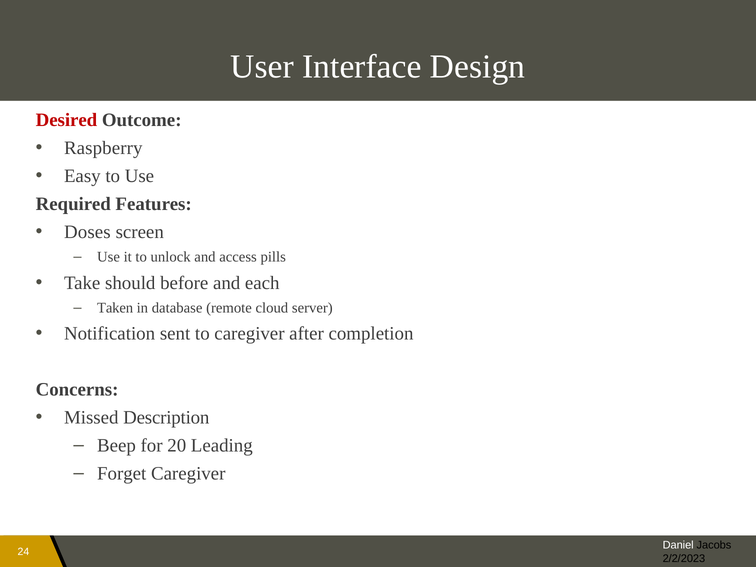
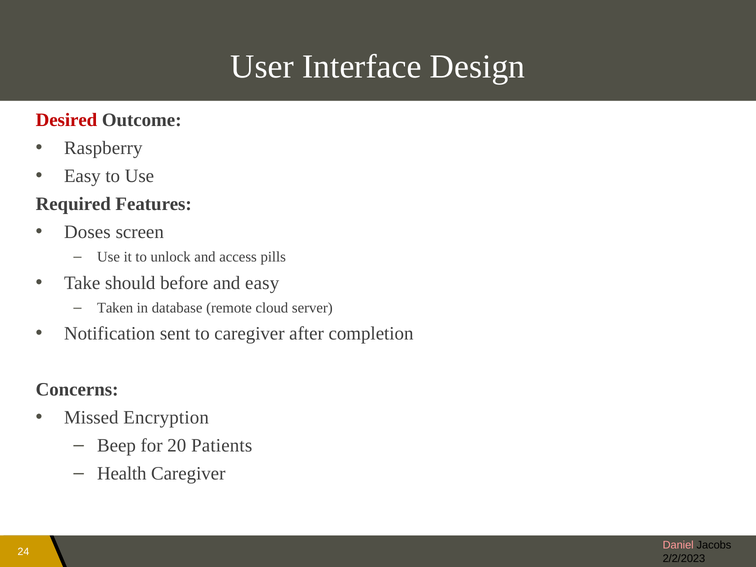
and each: each -> easy (262, 283)
Description: Description -> Encryption (166, 418)
Leading: Leading -> Patients (222, 446)
Forget: Forget -> Health (122, 473)
Daniel colour: white -> pink (678, 545)
